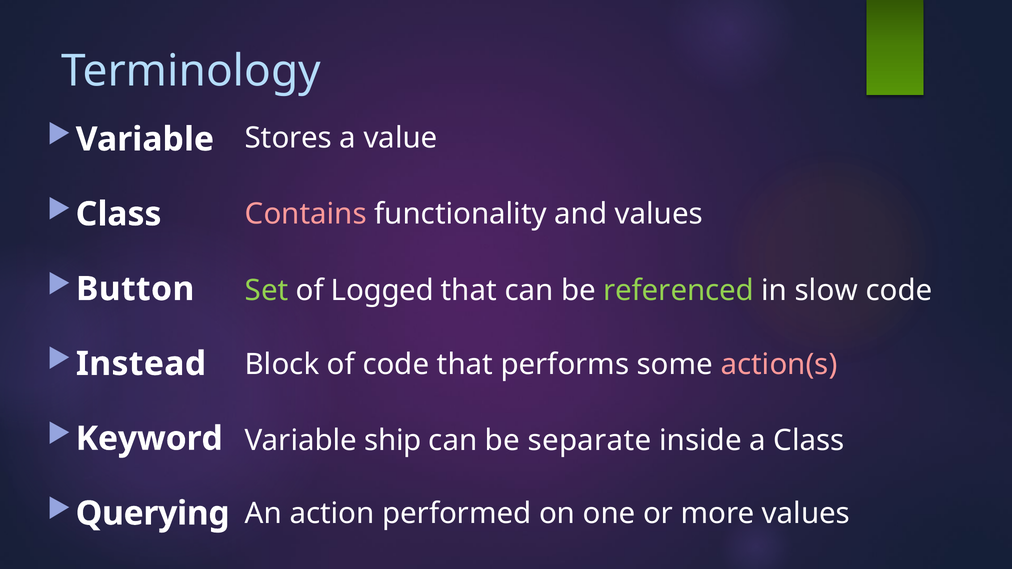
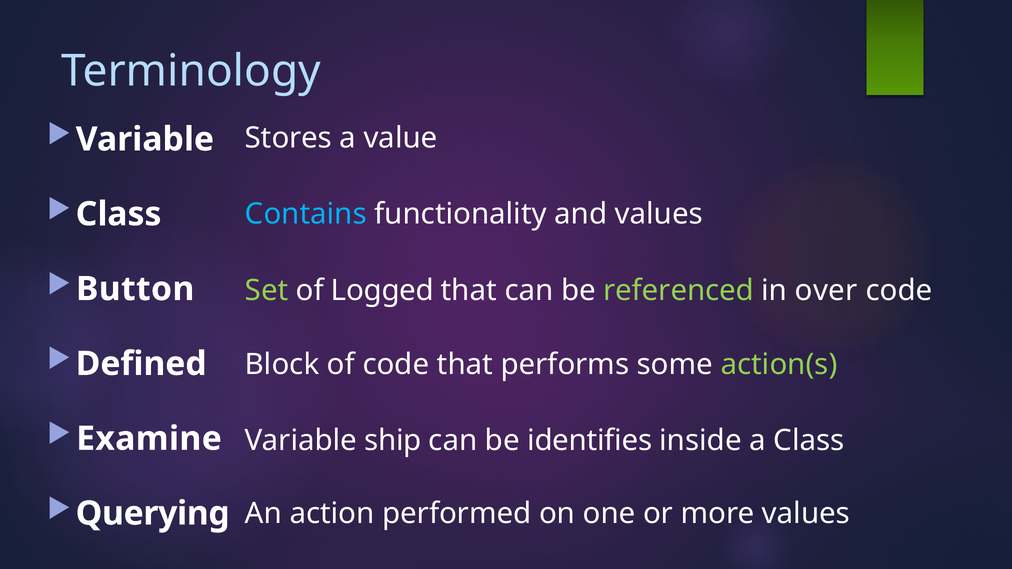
Contains colour: pink -> light blue (306, 214)
slow: slow -> over (826, 290)
Instead: Instead -> Defined (141, 364)
action(s colour: pink -> light green (779, 365)
Keyword: Keyword -> Examine (149, 439)
separate: separate -> identifies (590, 441)
